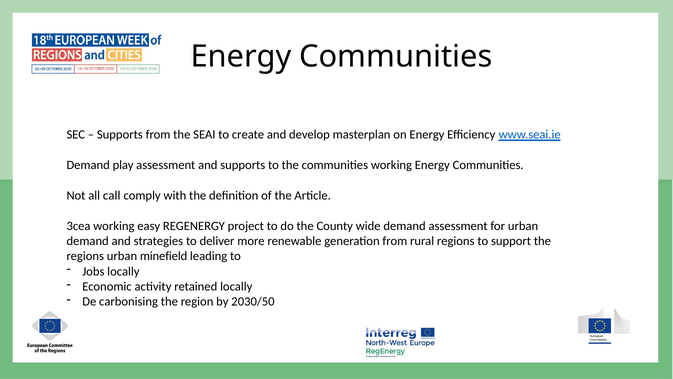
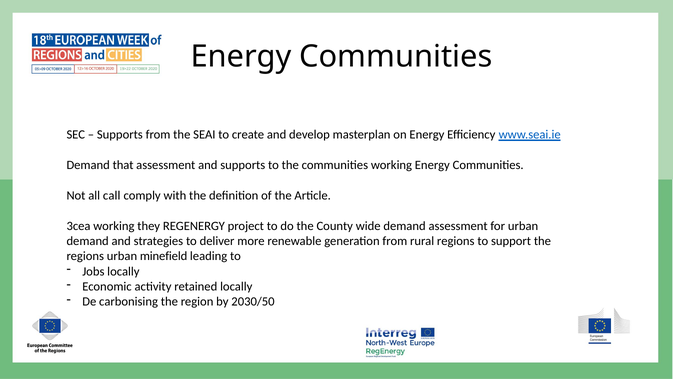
play: play -> that (123, 165)
easy: easy -> they (149, 226)
